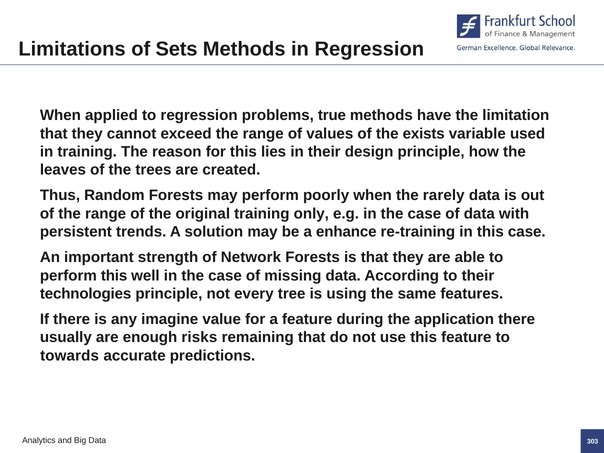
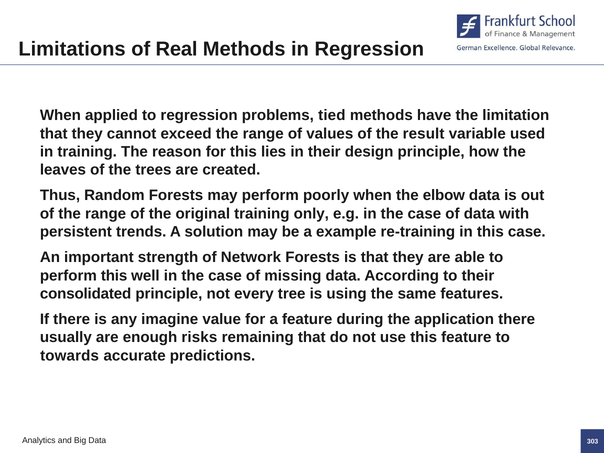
Sets: Sets -> Real (177, 49)
true: true -> tied (332, 115)
exists: exists -> result (424, 134)
rarely: rarely -> elbow (444, 196)
enhance: enhance -> example (346, 232)
technologies: technologies -> consolidated (86, 294)
